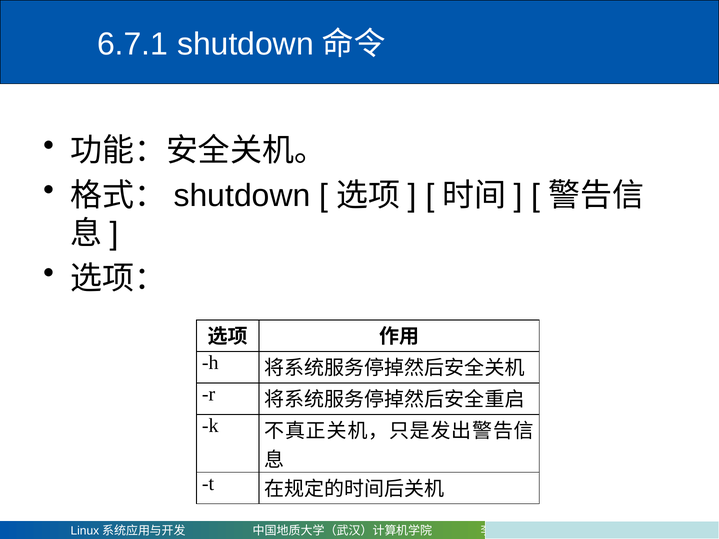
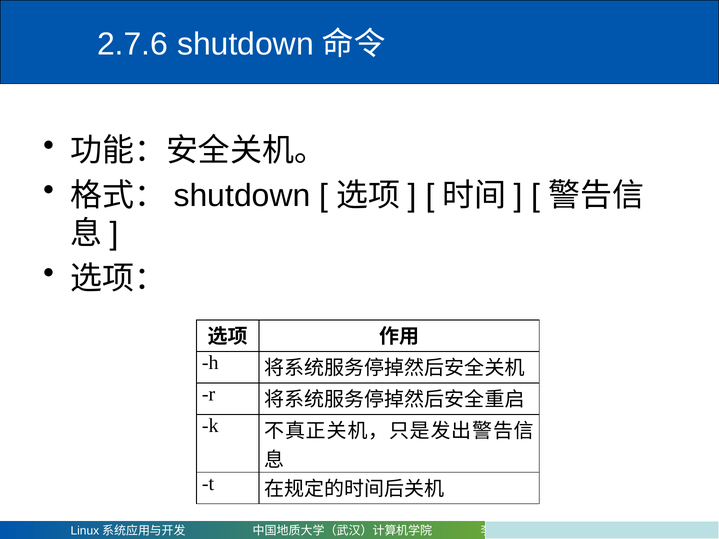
6.7.1: 6.7.1 -> 2.7.6 (133, 44)
